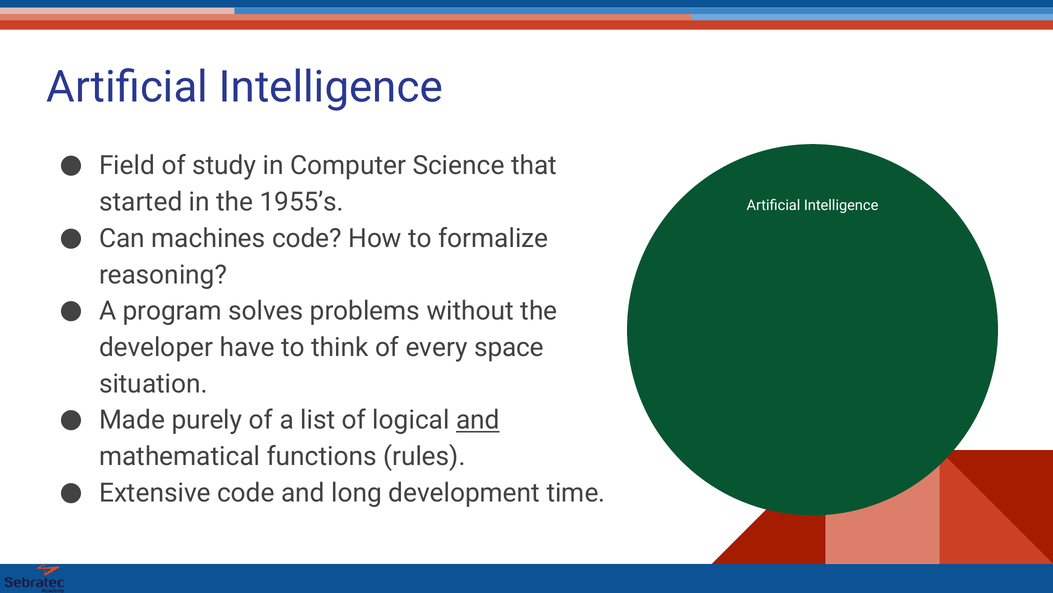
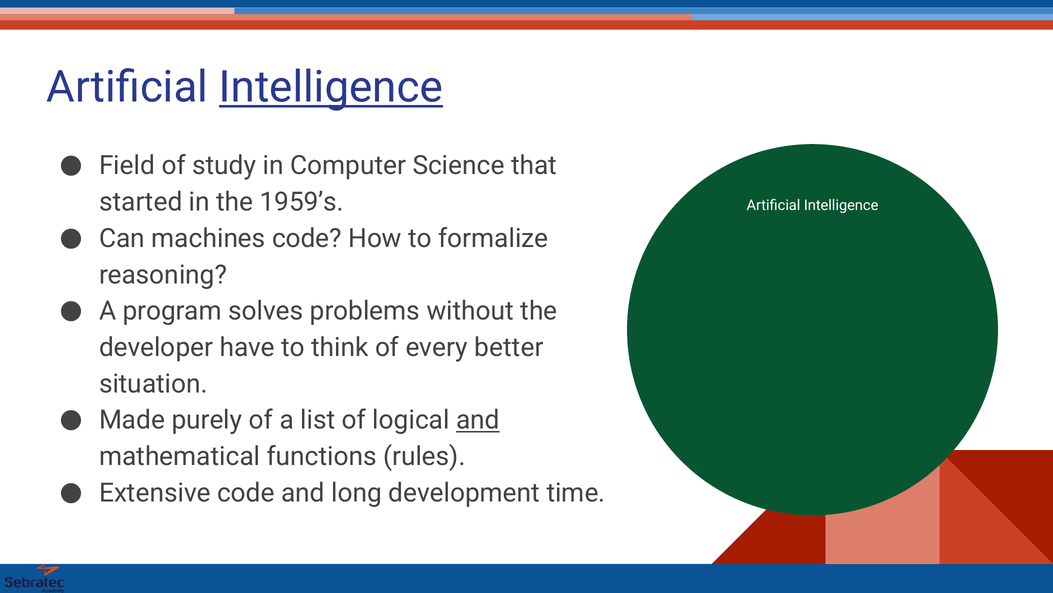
Intelligence underline: none -> present (331, 87)
1955’s: 1955’s -> 1959’s (302, 202)
space: space -> better (509, 347)
